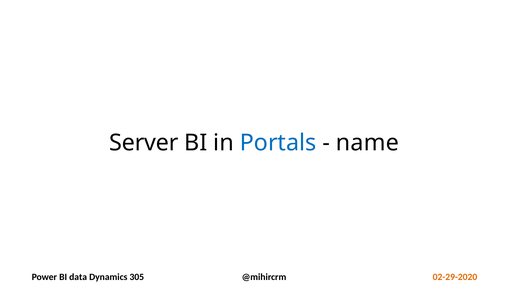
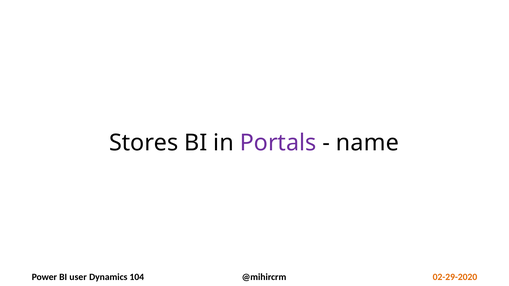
Server: Server -> Stores (144, 143)
Portals colour: blue -> purple (278, 143)
data: data -> user (78, 277)
305: 305 -> 104 (137, 277)
